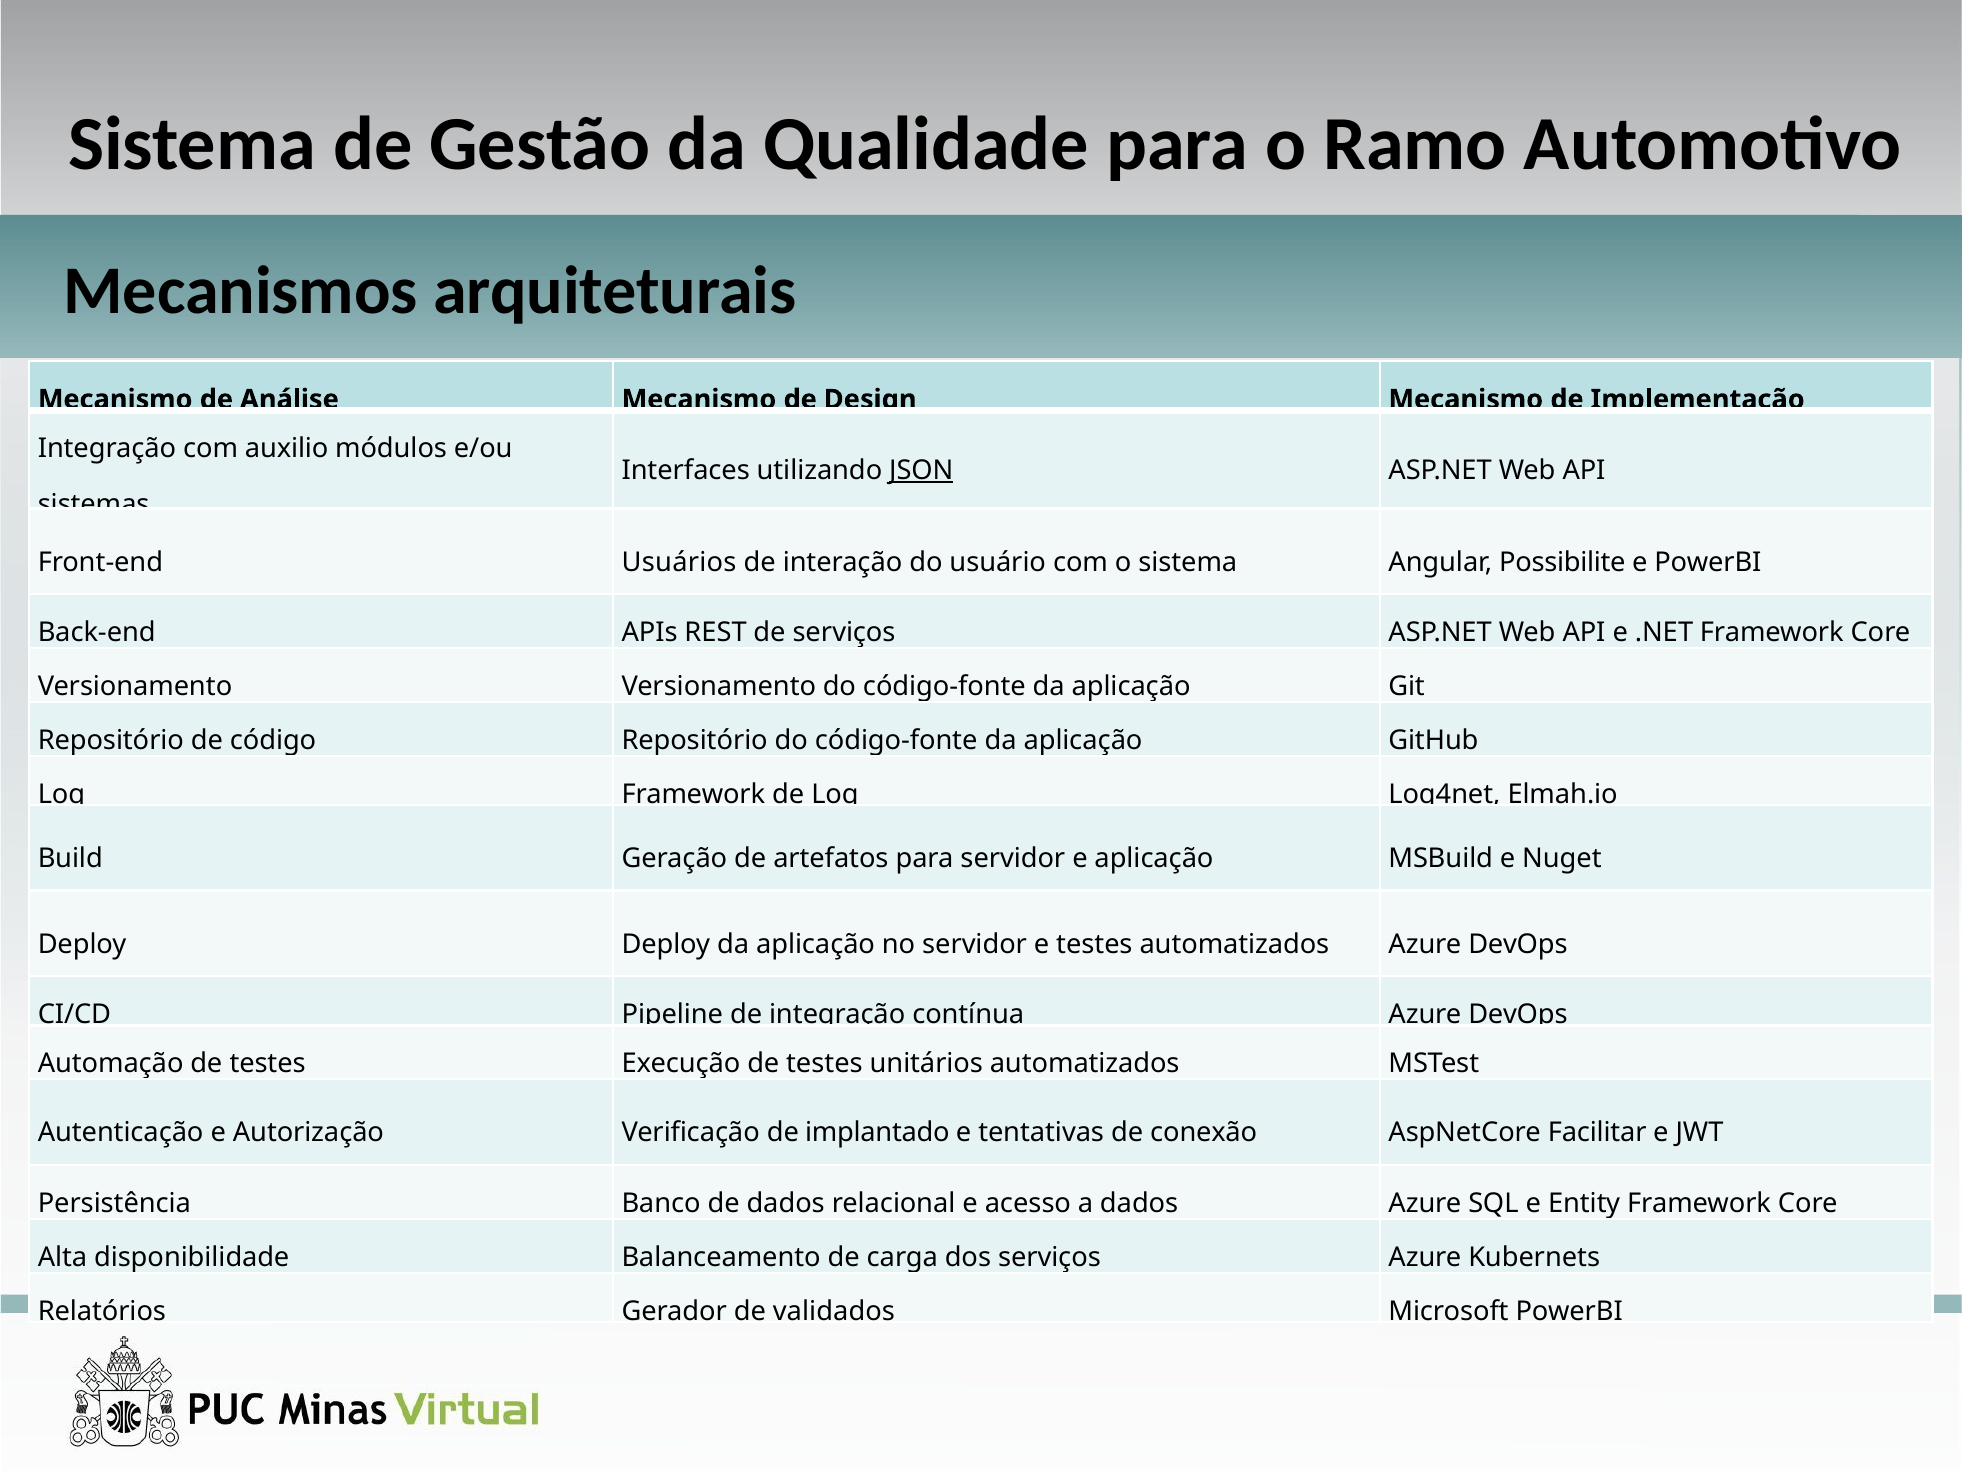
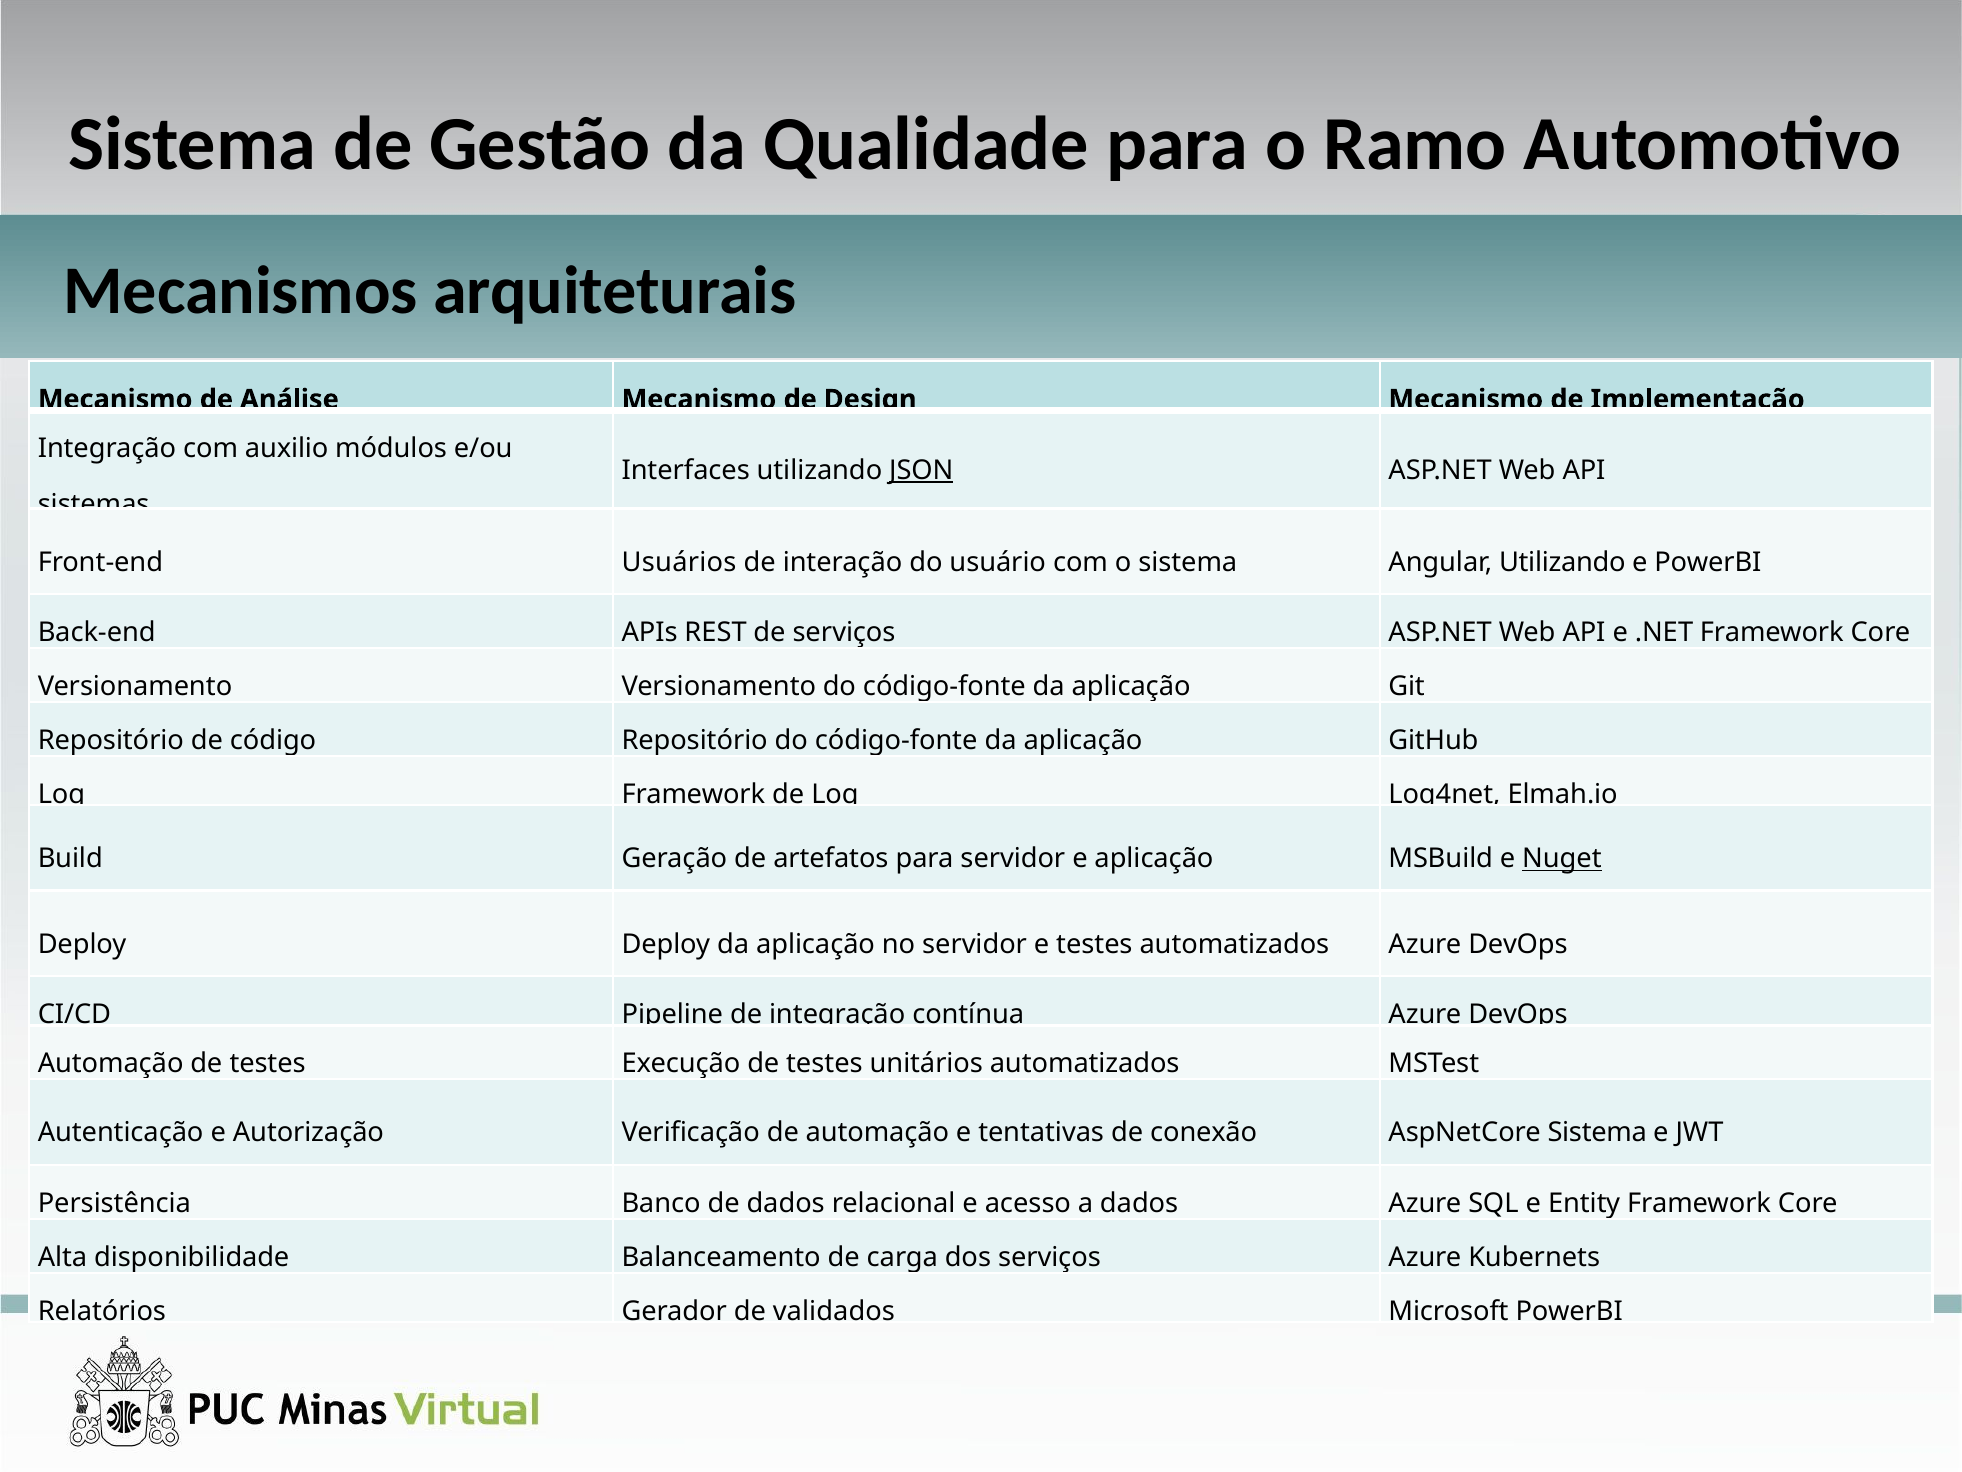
Angular Possibilite: Possibilite -> Utilizando (1562, 562)
Nuget underline: none -> present (1562, 858)
de implantado: implantado -> automação (877, 1133)
AspNetCore Facilitar: Facilitar -> Sistema (1597, 1133)
